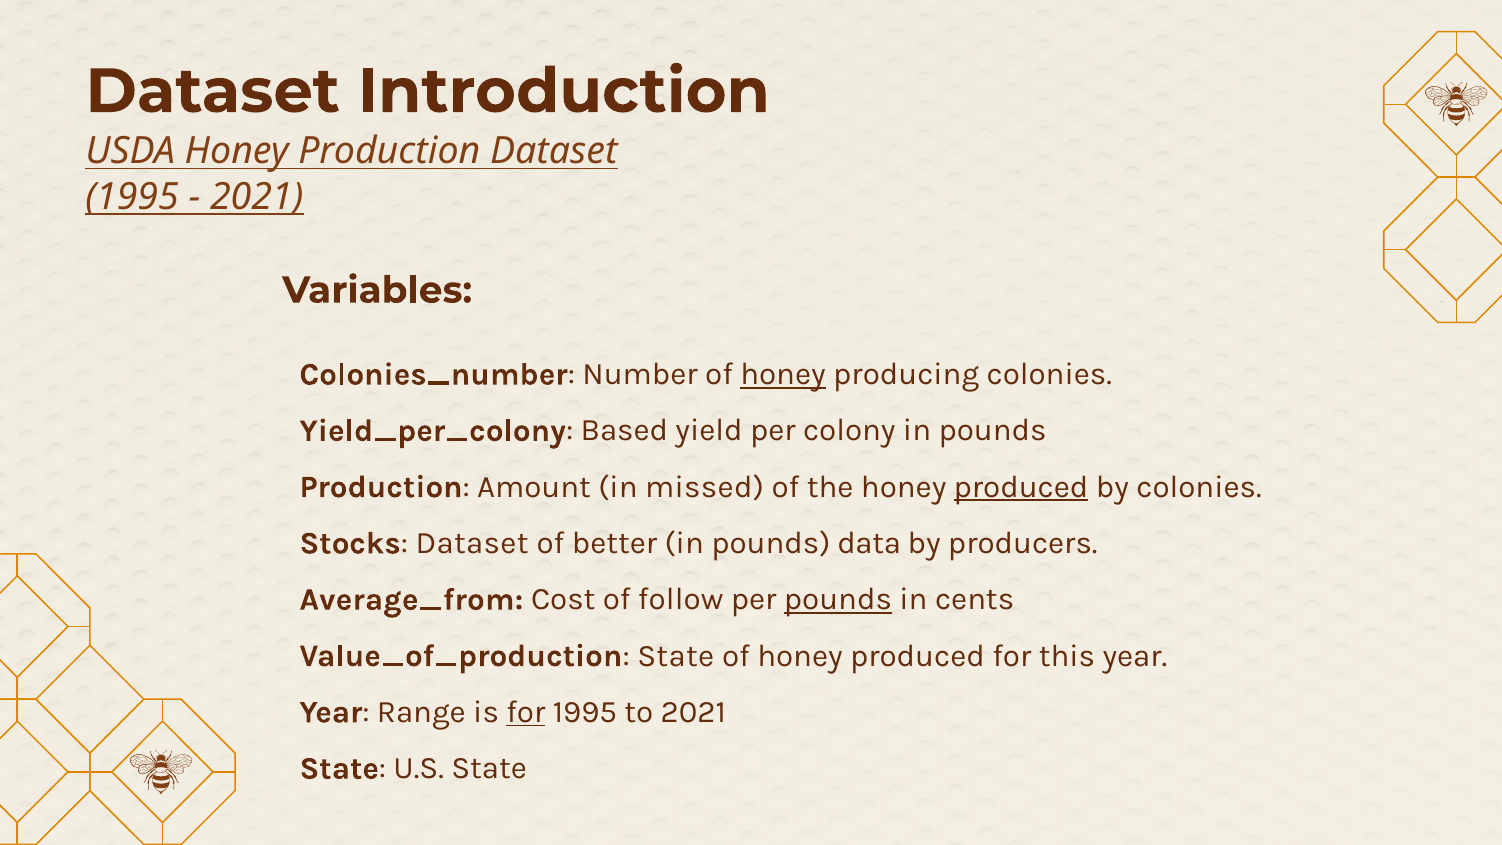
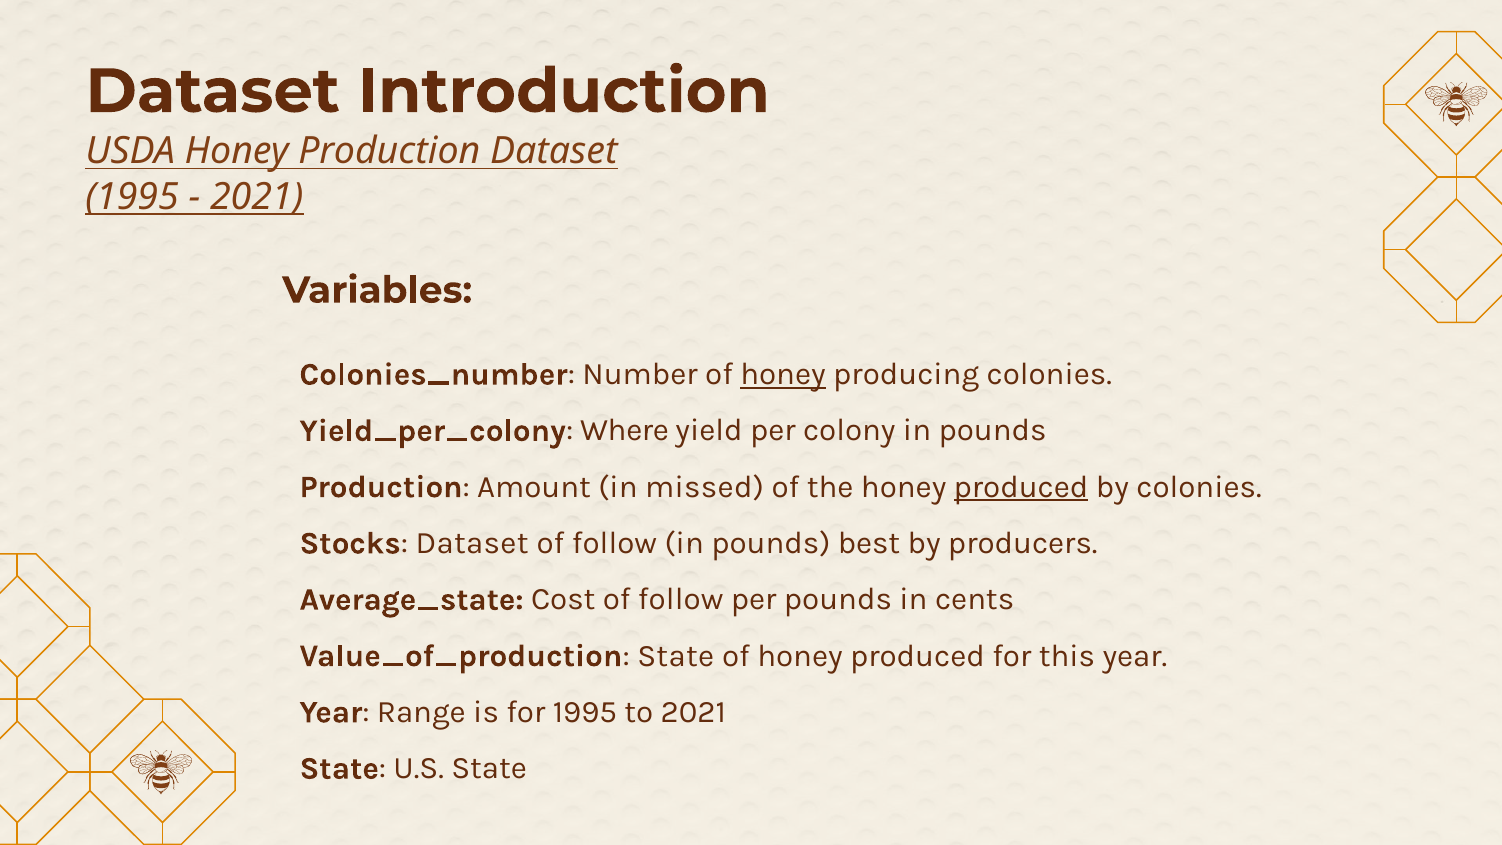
Based: Based -> Where (625, 430)
better: better -> follow (614, 543)
data: data -> best (869, 543)
Average_from: Average_from -> Average_state (412, 599)
pounds underline: present -> none (838, 599)
for underline: present -> none (526, 712)
